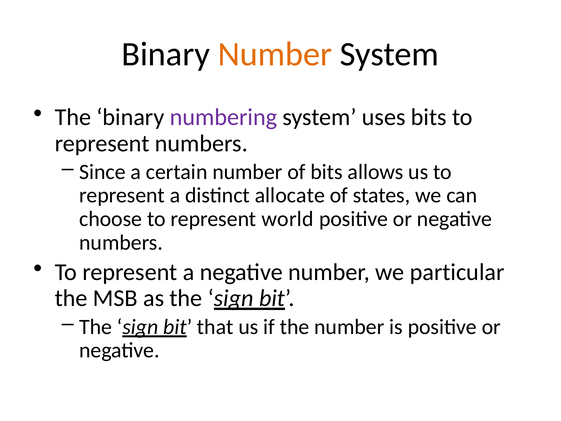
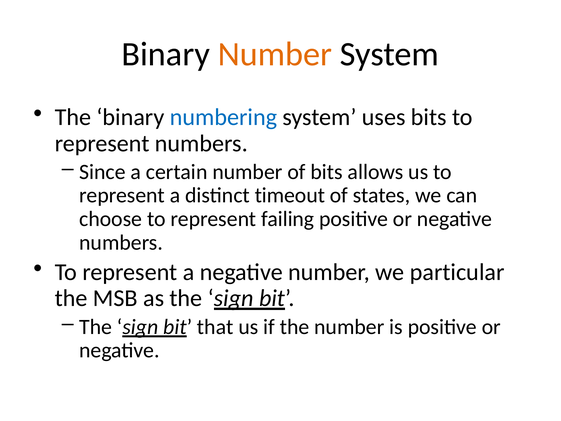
numbering colour: purple -> blue (223, 117)
allocate: allocate -> timeout (290, 195)
world: world -> failing (288, 219)
